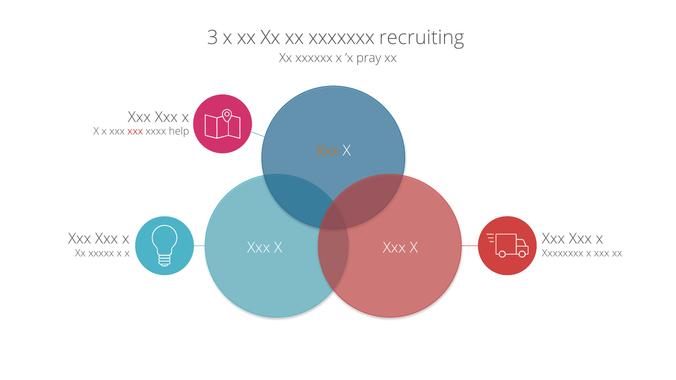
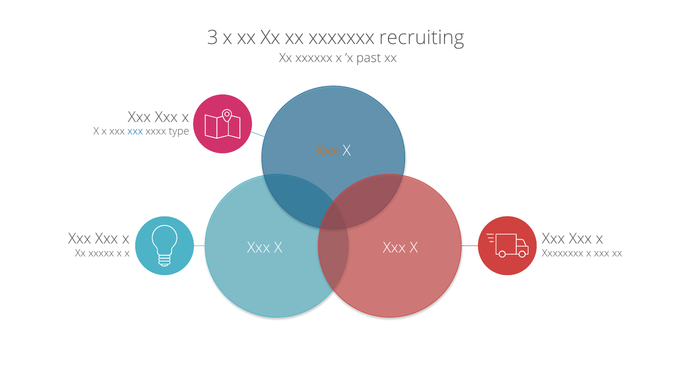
pray: pray -> past (369, 58)
xxx colour: red -> blue (135, 132)
help: help -> type (179, 132)
